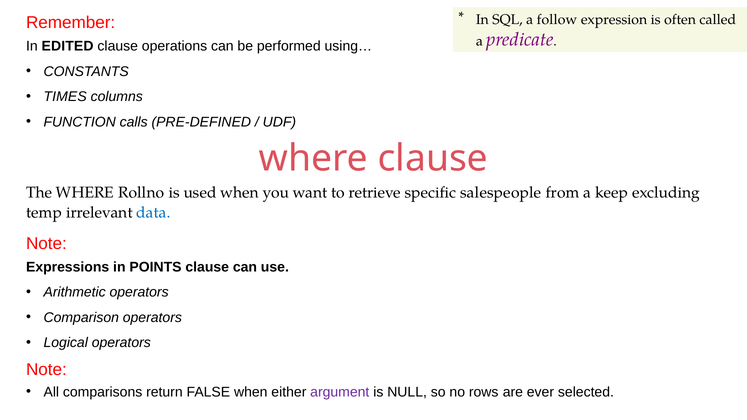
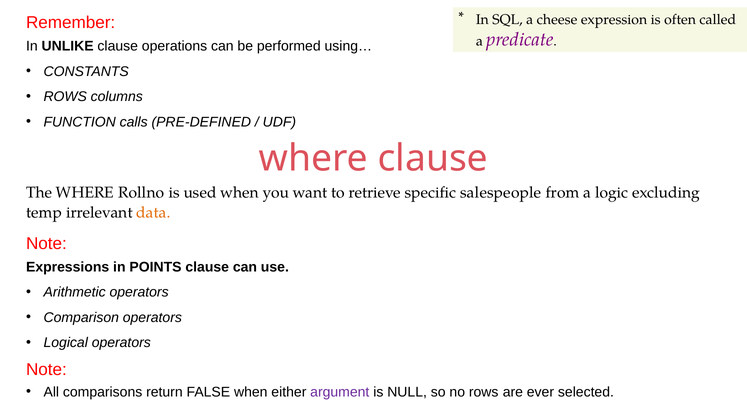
follow: follow -> cheese (557, 20)
EDITED: EDITED -> UNLIKE (68, 46)
TIMES: TIMES -> ROWS (65, 97)
keep: keep -> logic (612, 193)
data colour: blue -> orange (154, 213)
